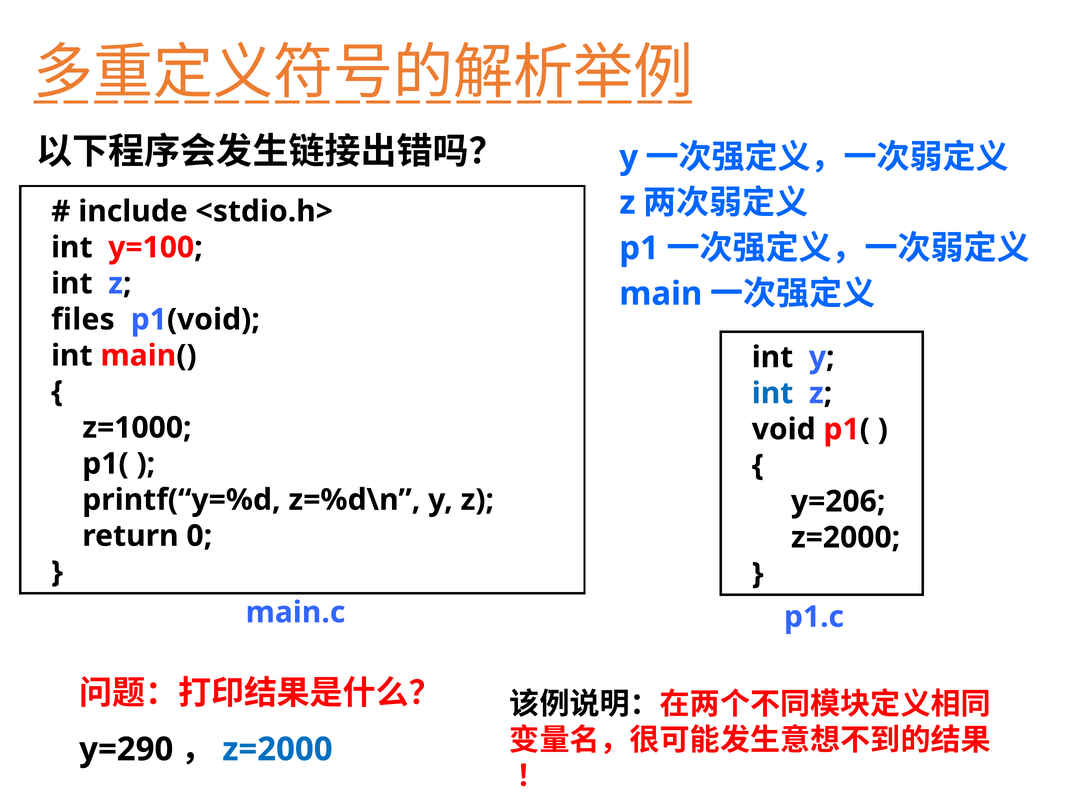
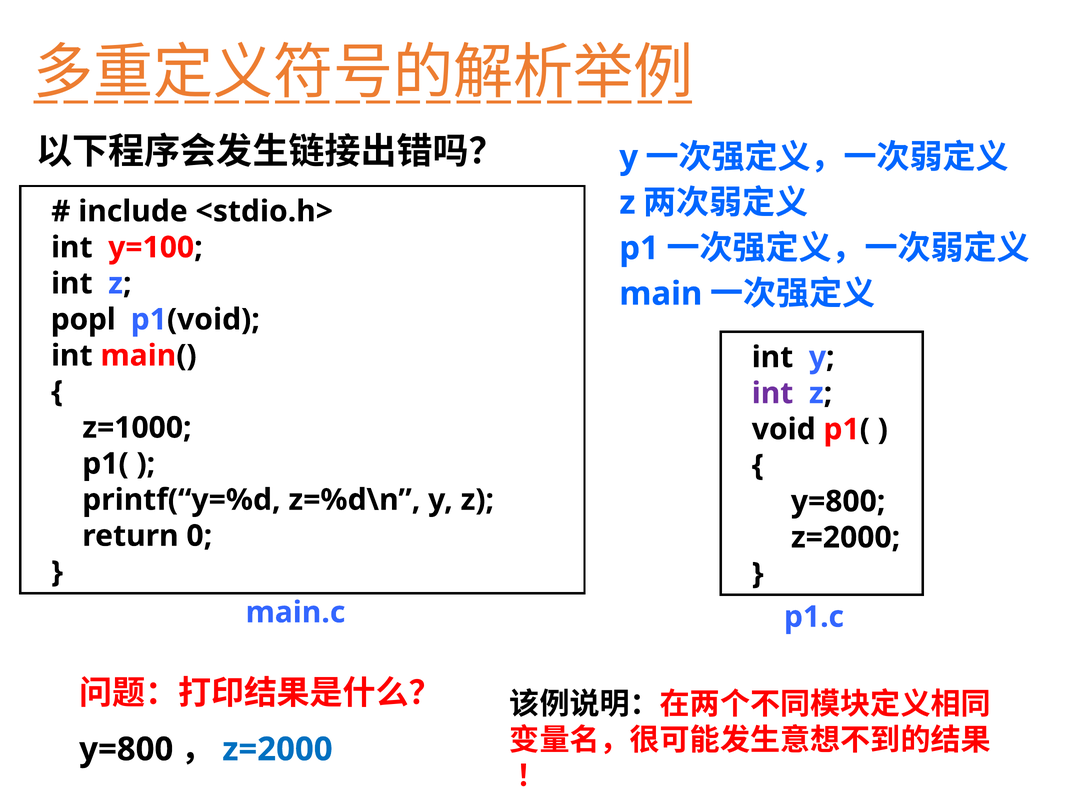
files: files -> popl (83, 319)
int colour: blue -> purple (773, 393)
y=206: y=206 -> y=800 (838, 501)
y=290: y=290 -> y=800 (126, 749)
